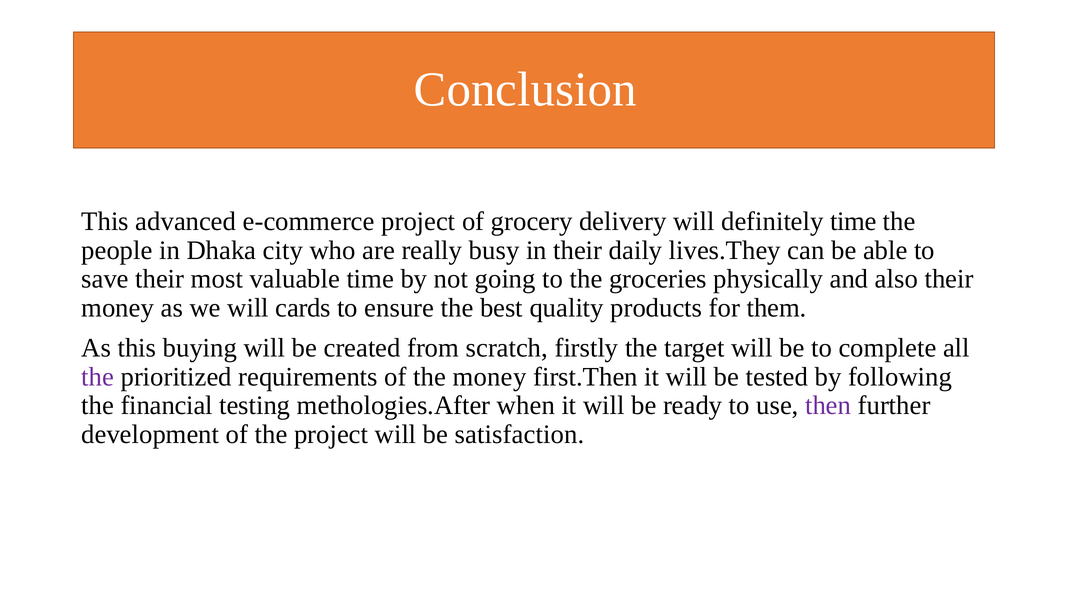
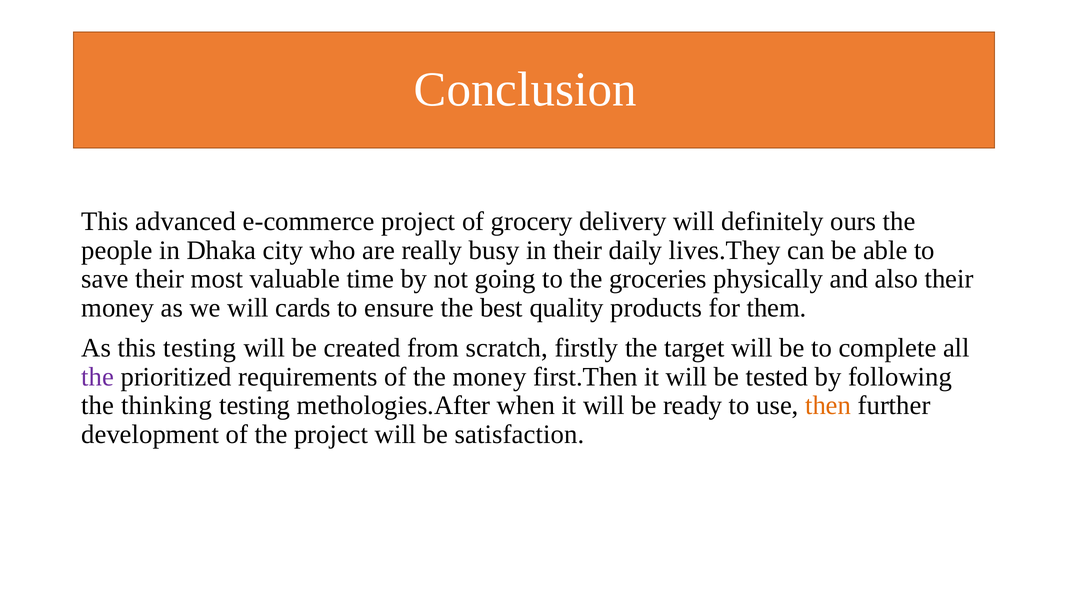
definitely time: time -> ours (853, 221)
this buying: buying -> testing (200, 348)
financial: financial -> thinking (166, 405)
then colour: purple -> orange (828, 405)
